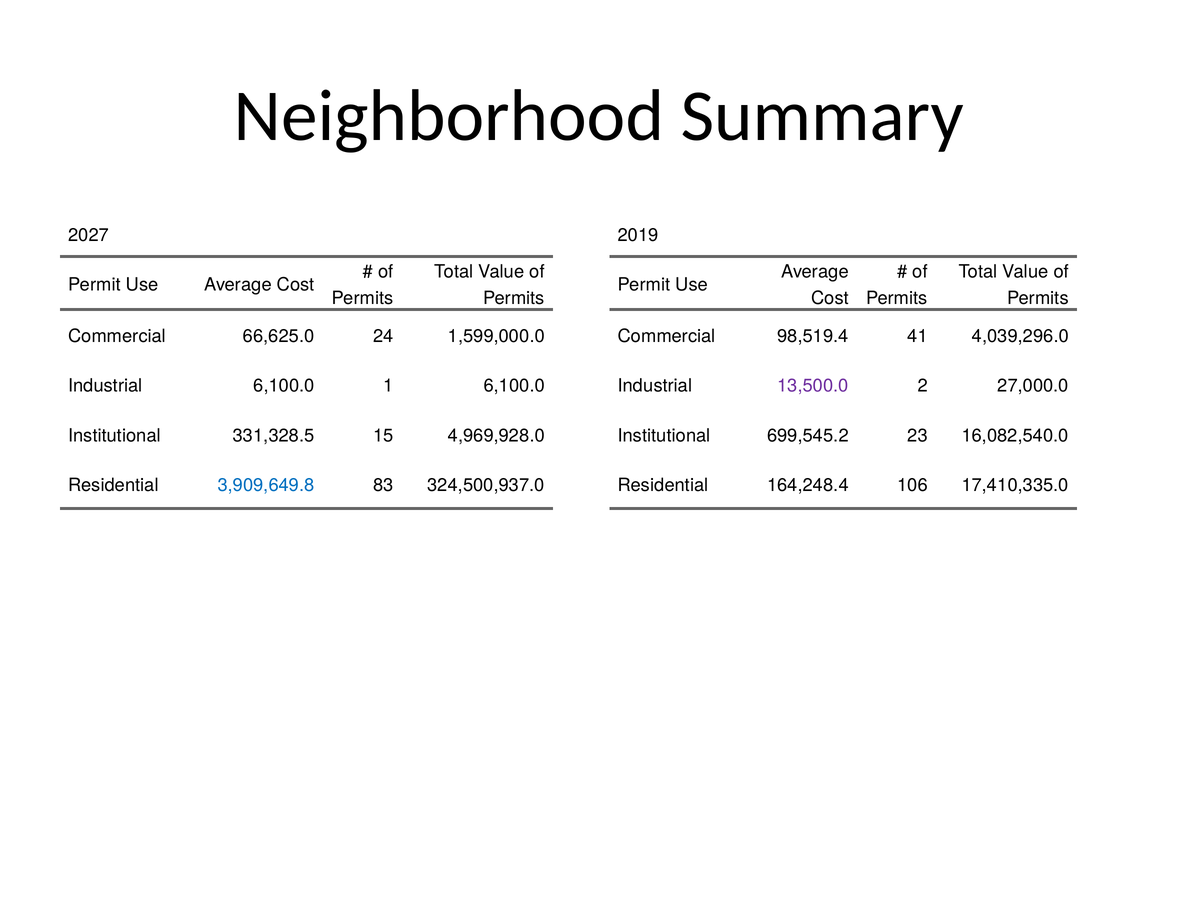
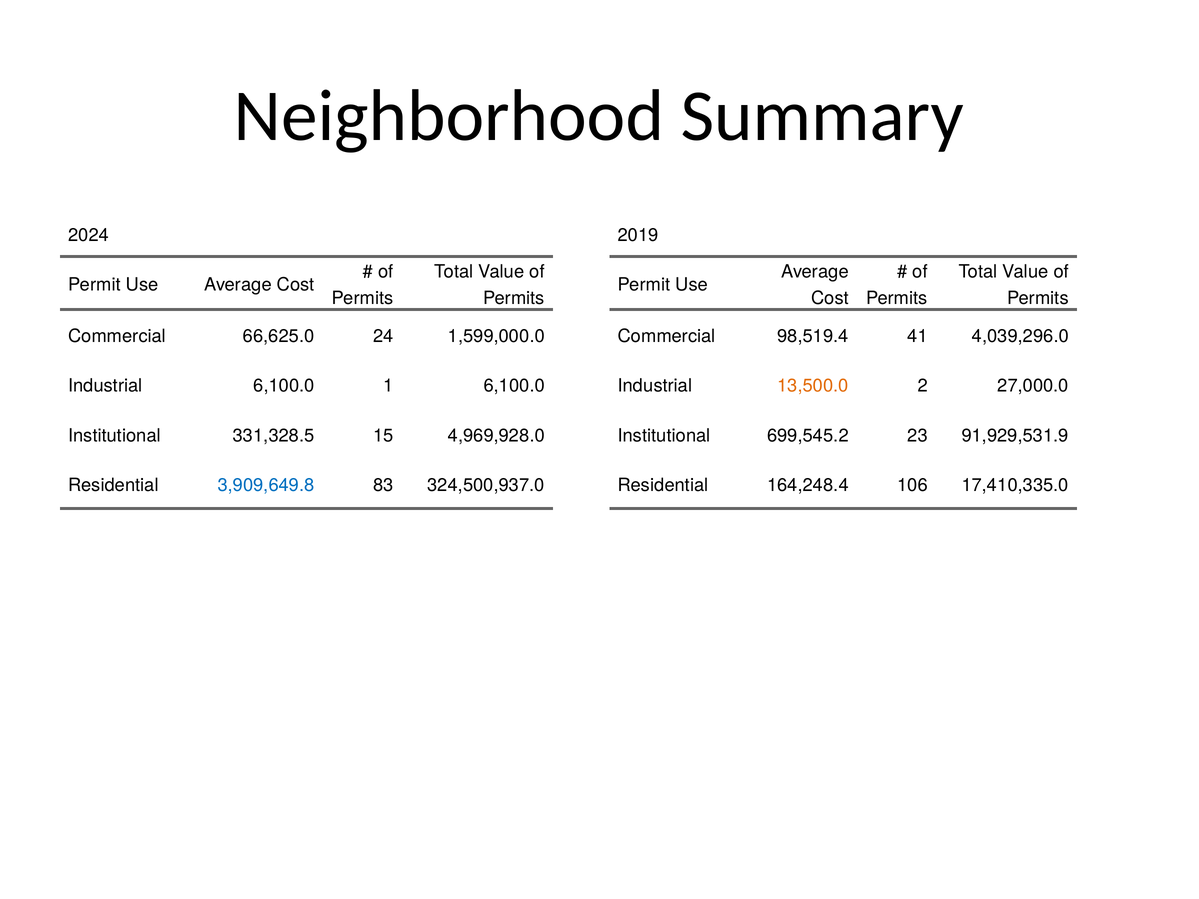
2027: 2027 -> 2024 (89, 235)
13,500.0 colour: purple -> orange (813, 386)
16,082,540.0: 16,082,540.0 -> 91,929,531.9 (1015, 436)
